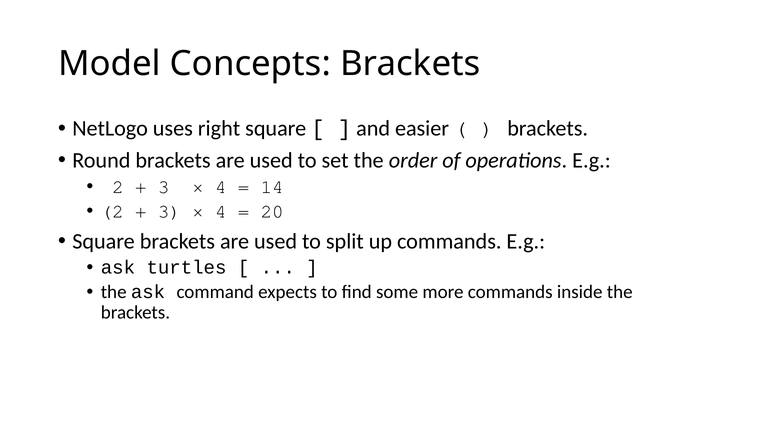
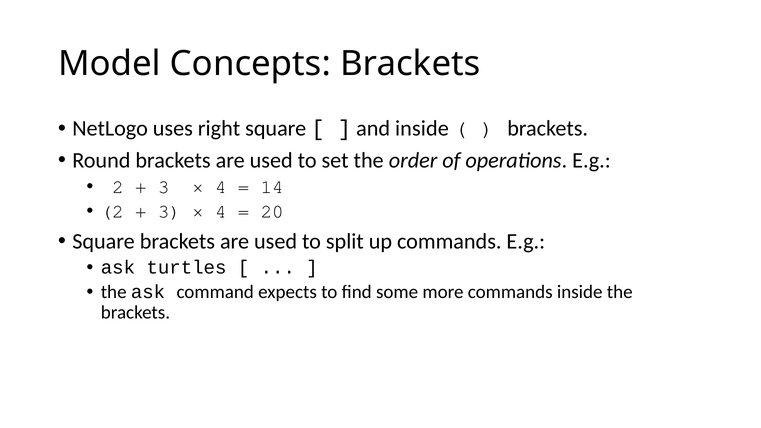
and easier: easier -> inside (422, 129)
